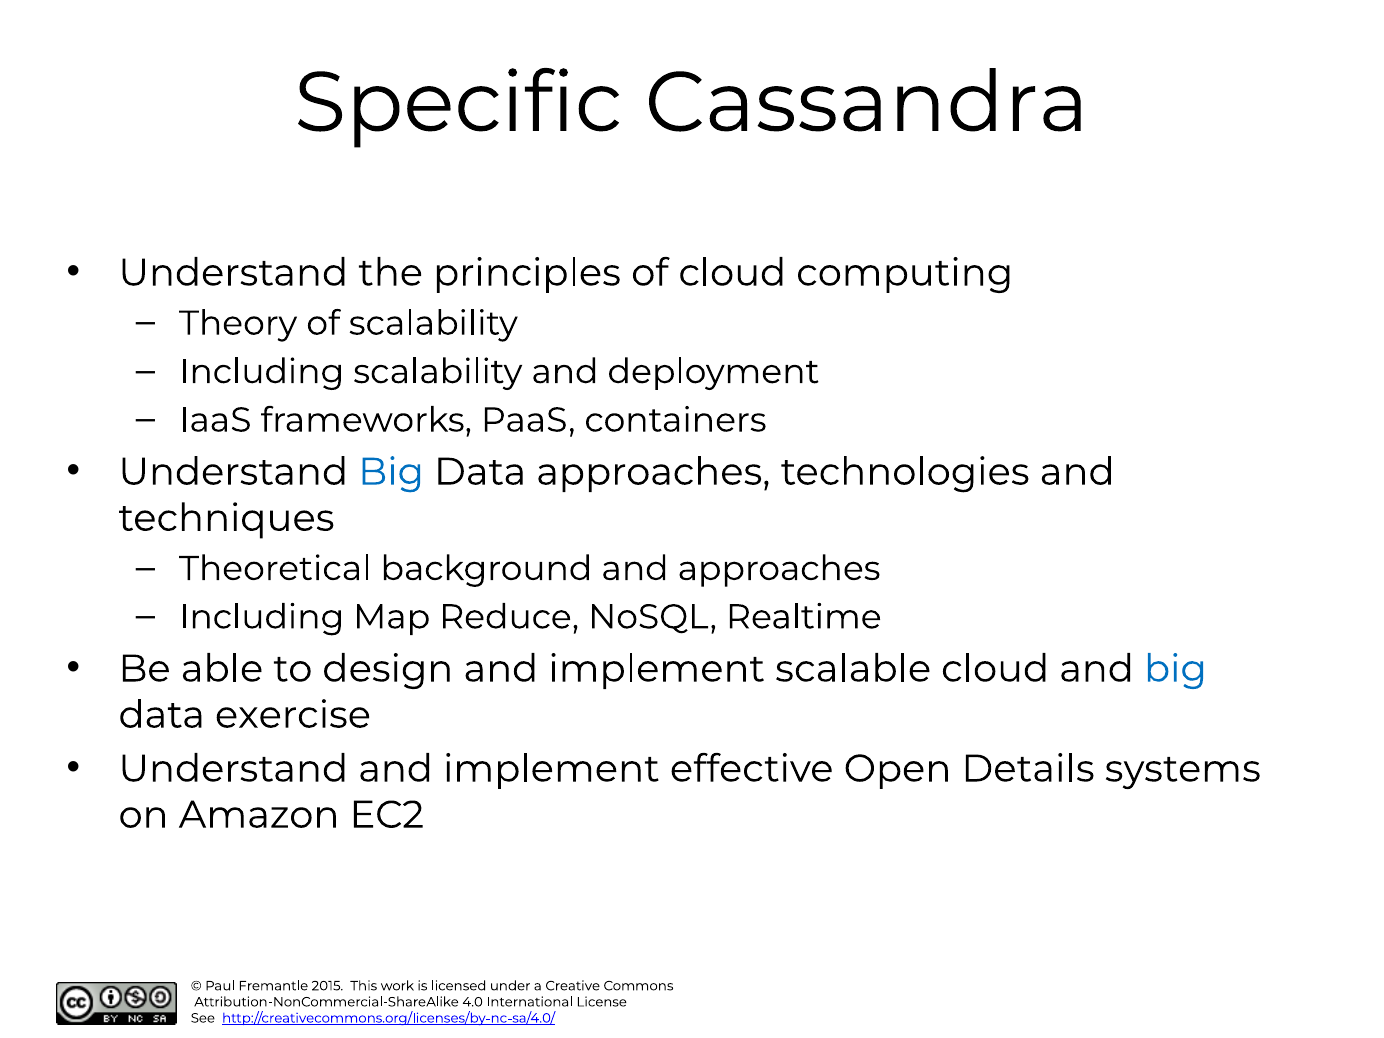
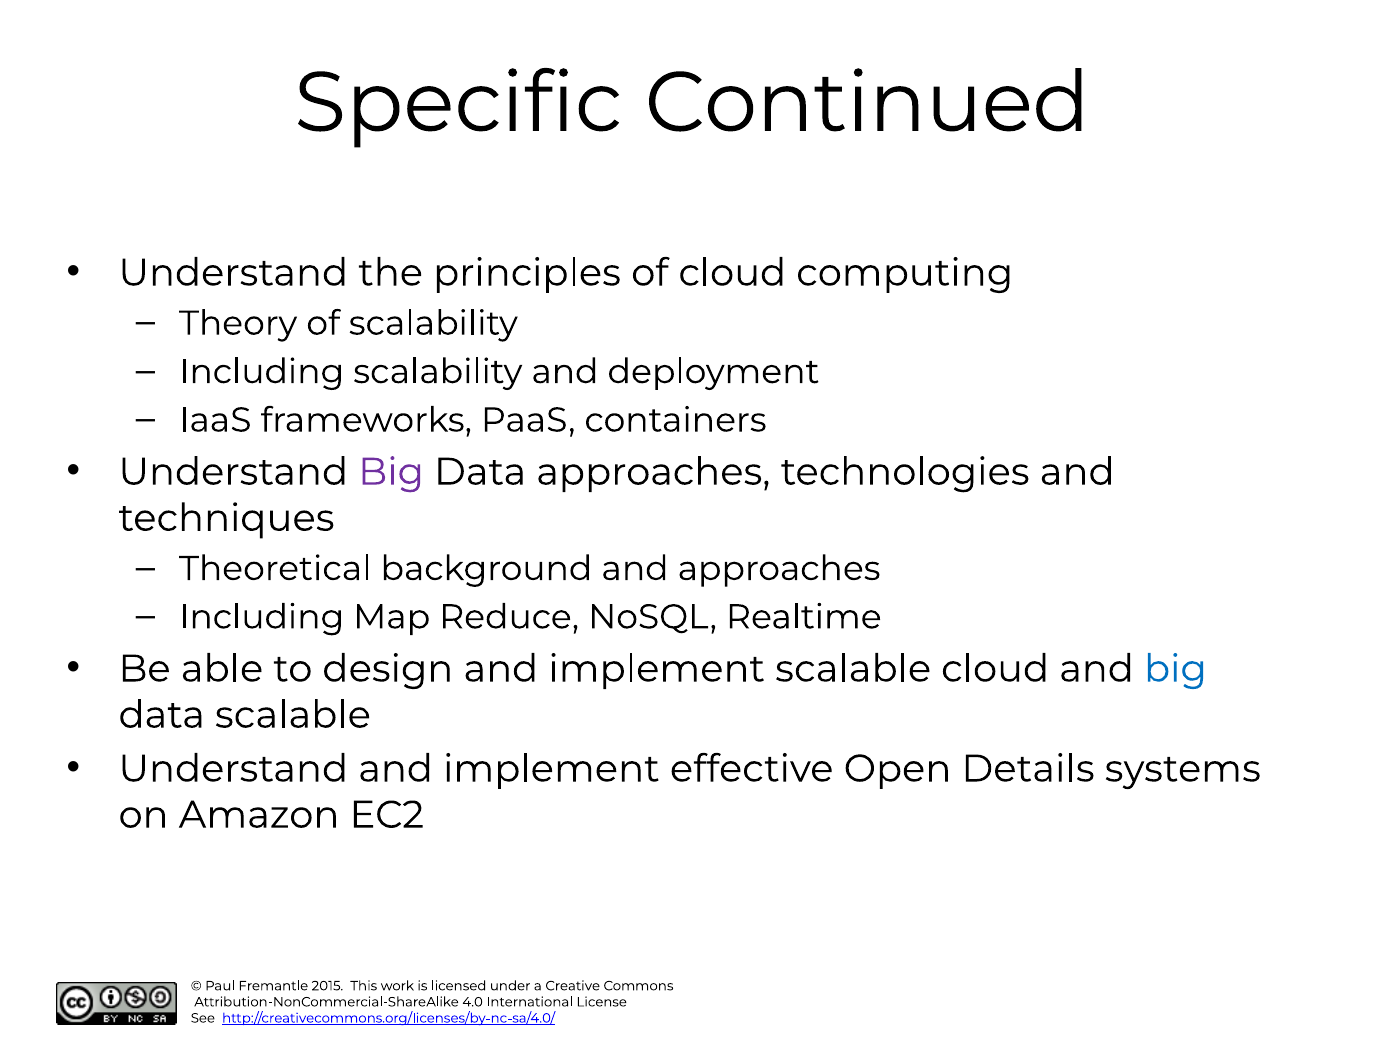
Cassandra: Cassandra -> Continued (867, 103)
Big colour: blue -> purple (391, 472)
data exercise: exercise -> scalable (293, 715)
